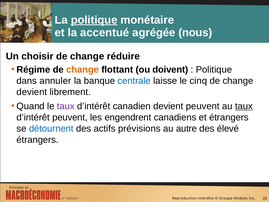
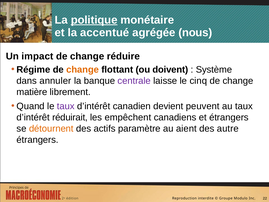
choisir: choisir -> impact (37, 56)
Politique: Politique -> Système (214, 69)
centrale colour: blue -> purple (134, 81)
devient: devient -> matière (32, 92)
taux underline: present -> none (244, 106)
d’intérêt peuvent: peuvent -> réduirait (70, 117)
engendrent: engendrent -> empêchent (128, 117)
détournent colour: blue -> orange (51, 128)
prévisions: prévisions -> paramètre (139, 128)
autre: autre -> aient (186, 128)
élevé: élevé -> autre (228, 128)
